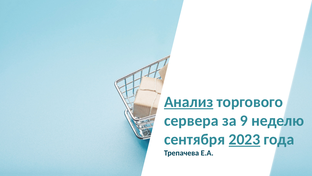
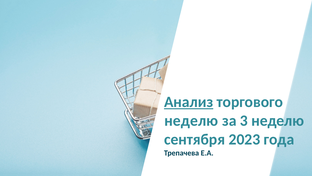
сервера: сервера -> неделю (191, 120)
9: 9 -> 3 (244, 120)
2023 underline: present -> none (244, 139)
